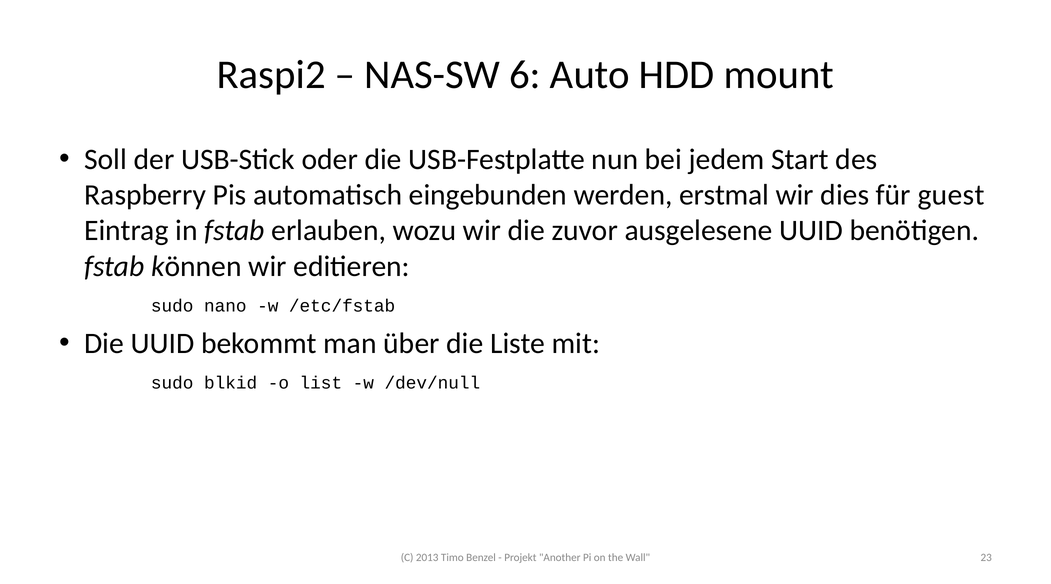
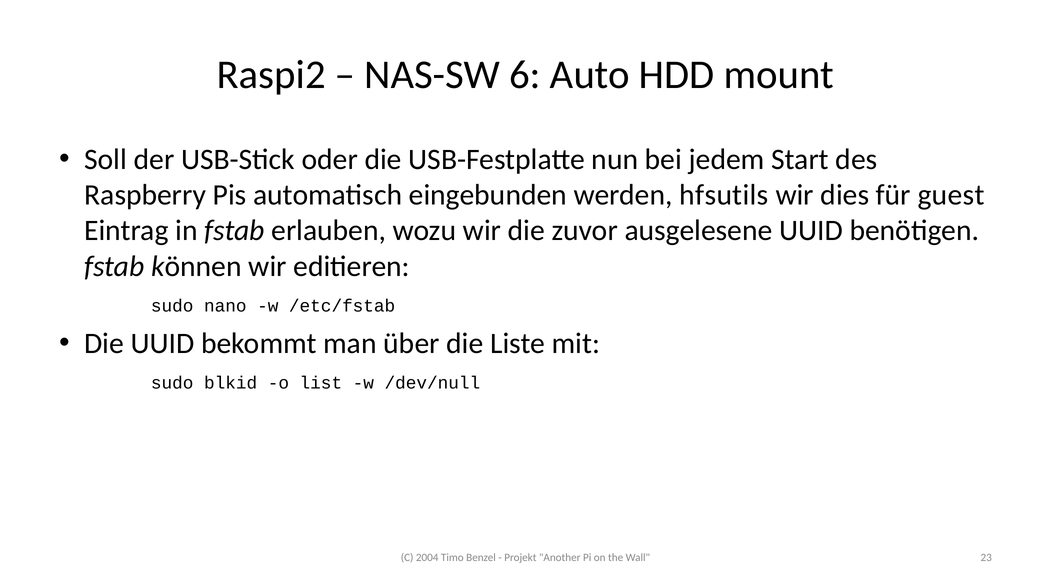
erstmal: erstmal -> hfsutils (724, 195)
2013: 2013 -> 2004 (427, 557)
